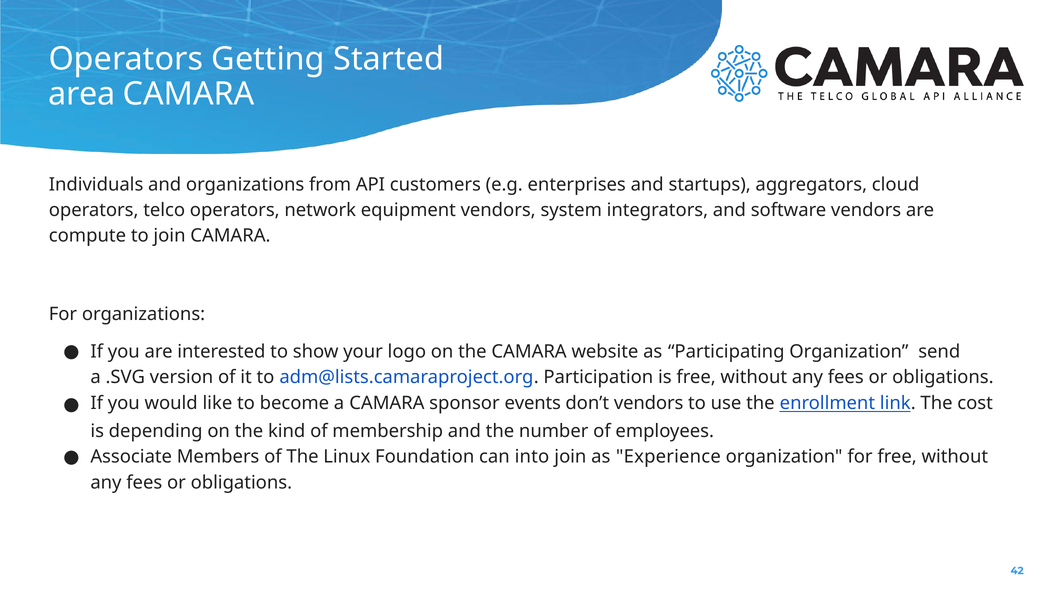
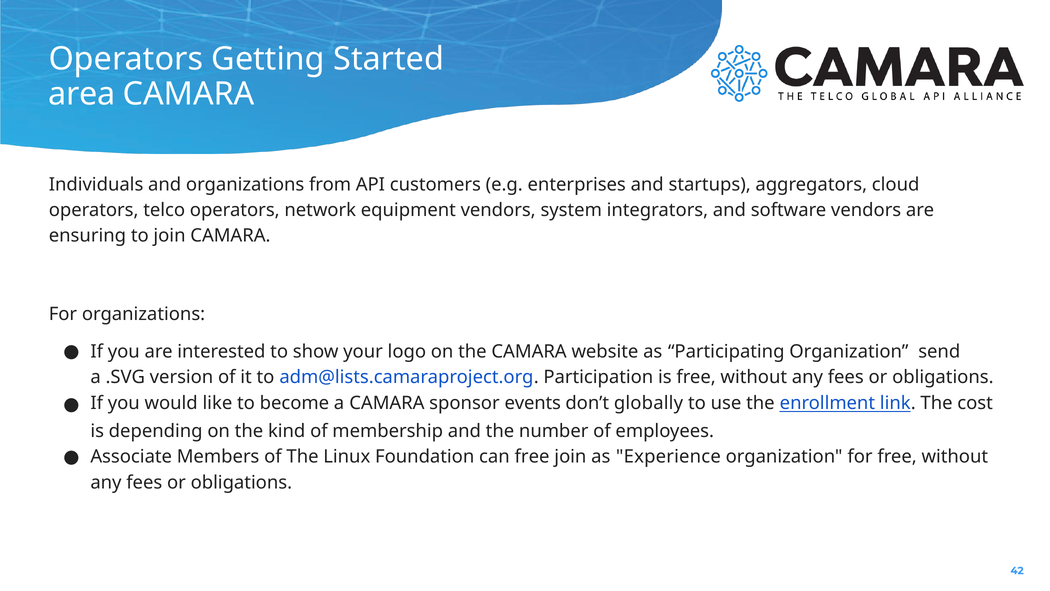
compute: compute -> ensuring (87, 236)
don’t vendors: vendors -> globally (648, 403)
can into: into -> free (532, 457)
